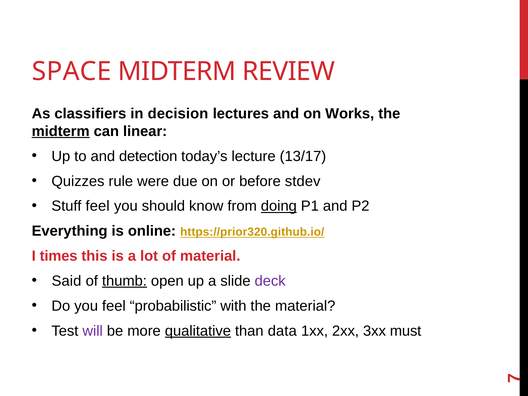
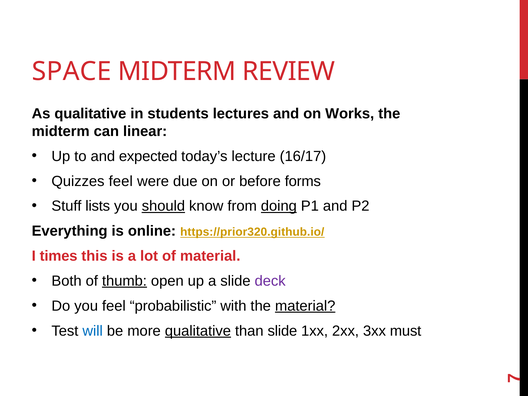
As classifiers: classifiers -> qualitative (90, 114)
decision: decision -> students (178, 114)
midterm underline: present -> none (61, 131)
detection: detection -> expected (148, 156)
13/17: 13/17 -> 16/17 (303, 156)
Quizzes rule: rule -> feel (121, 181)
stdev: stdev -> forms (303, 181)
Stuff feel: feel -> lists (98, 206)
should underline: none -> present (163, 206)
Said: Said -> Both (67, 281)
material underline: none -> present (305, 306)
will colour: purple -> blue (93, 331)
than data: data -> slide (282, 331)
